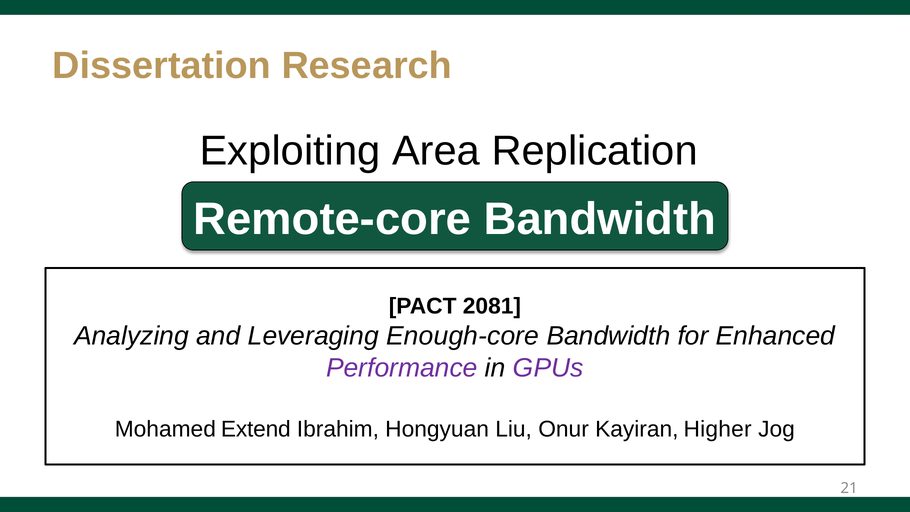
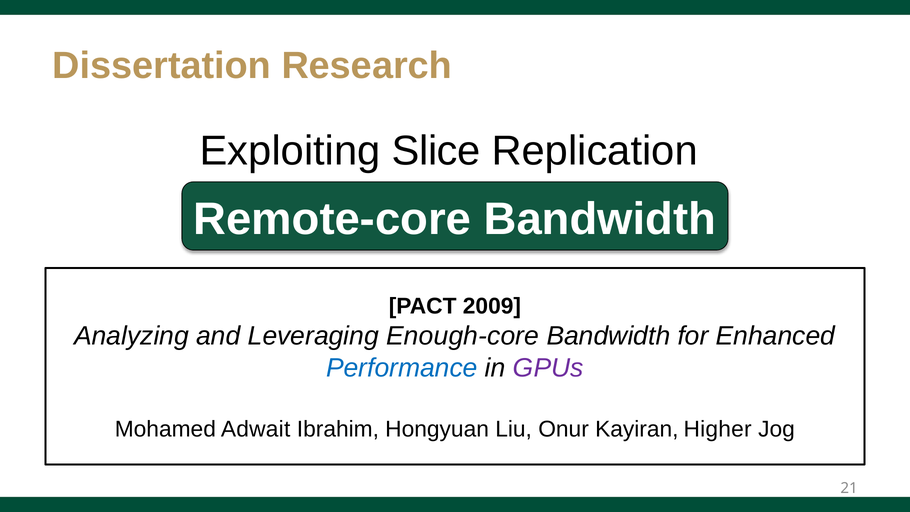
Area: Area -> Slice (436, 151)
2081: 2081 -> 2009 (492, 306)
Performance colour: purple -> blue (402, 368)
Extend: Extend -> Adwait (256, 429)
